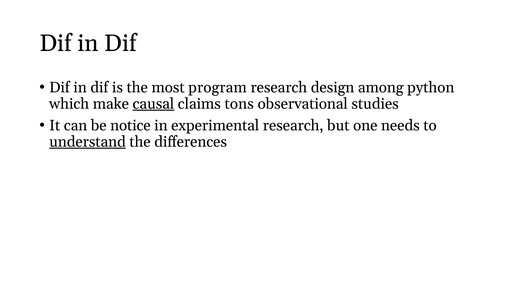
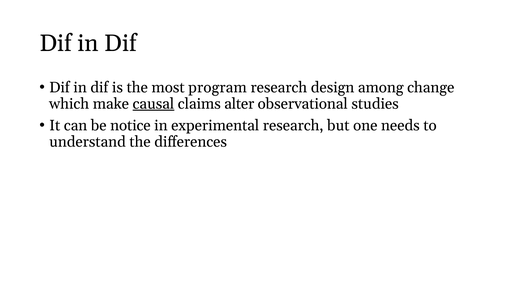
python: python -> change (431, 88)
tons: tons -> alter (239, 104)
understand underline: present -> none (87, 142)
